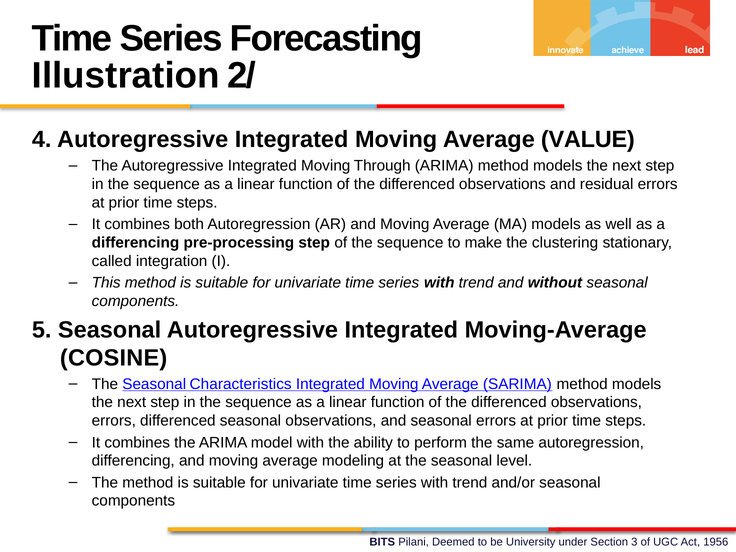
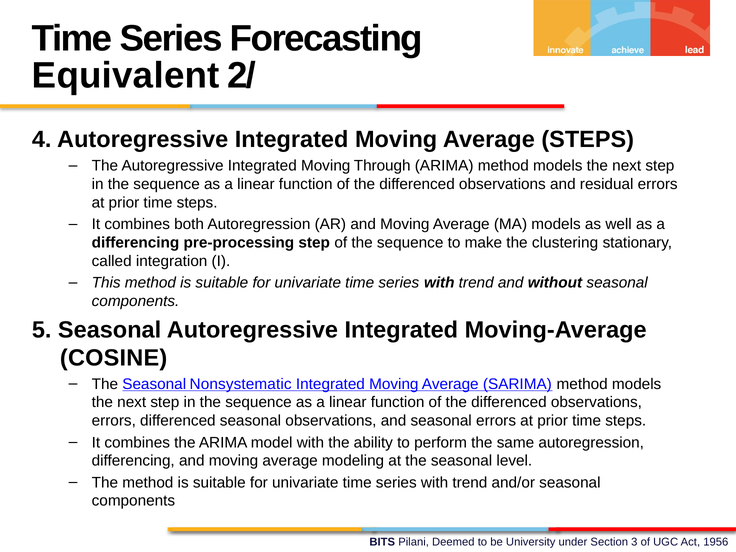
Illustration: Illustration -> Equivalent (126, 76)
Average VALUE: VALUE -> STEPS (588, 140)
Characteristics: Characteristics -> Nonsystematic (241, 384)
